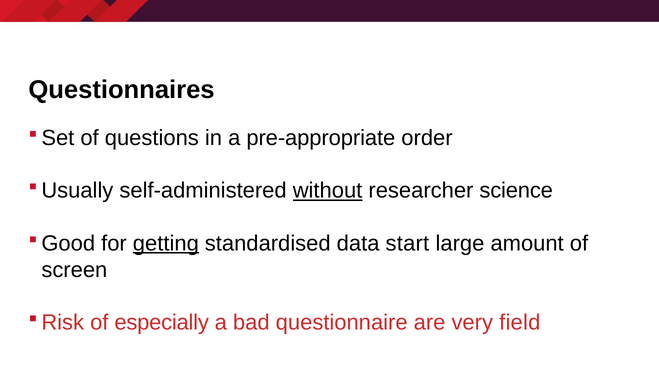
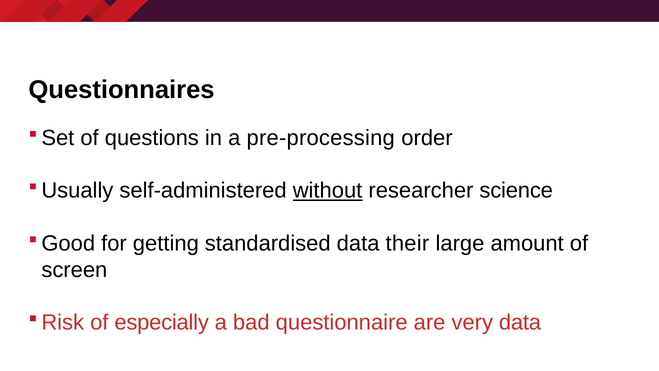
pre-appropriate: pre-appropriate -> pre-processing (321, 138)
getting underline: present -> none (166, 243)
start: start -> their (407, 243)
very field: field -> data (520, 322)
